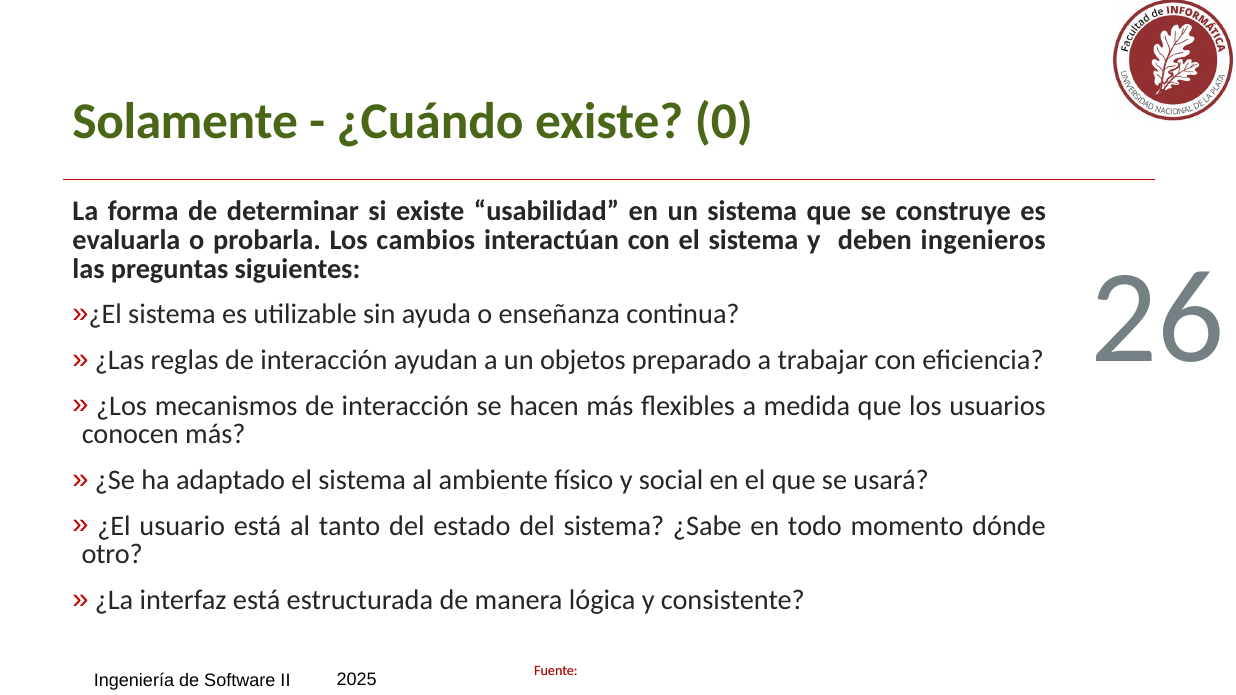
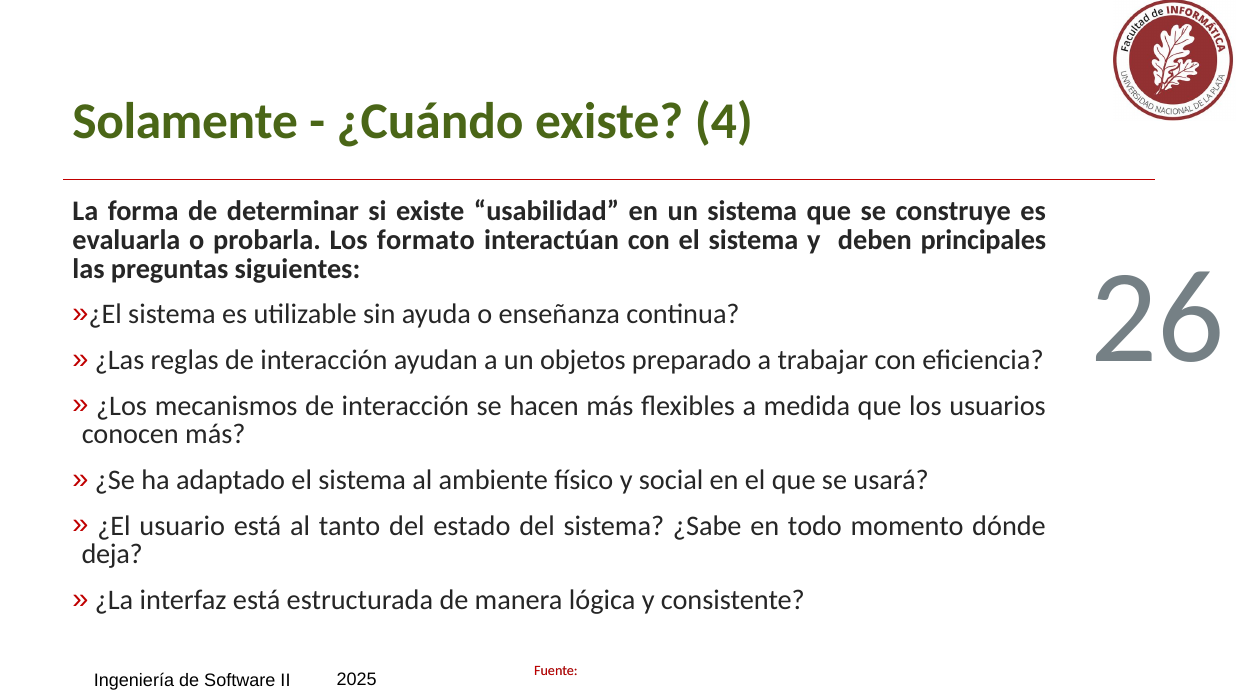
0: 0 -> 4 (724, 121)
cambios: cambios -> formato (426, 240)
ingenieros: ingenieros -> principales (983, 240)
otro: otro -> deja (112, 555)
